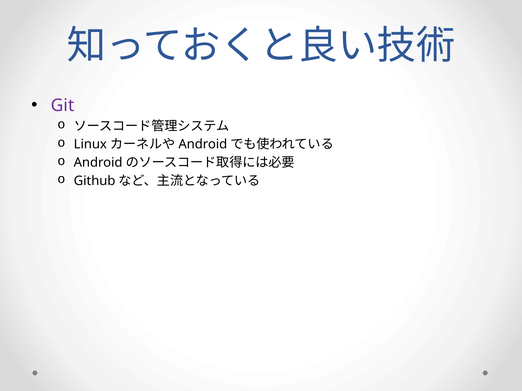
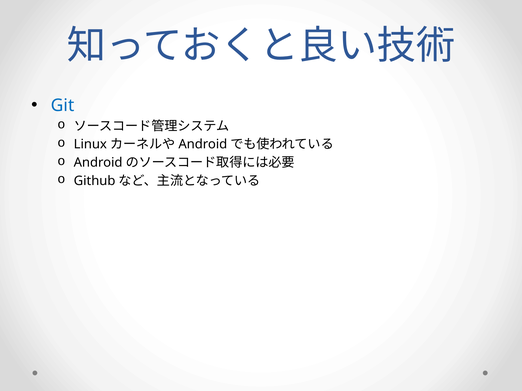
Git colour: purple -> blue (63, 106)
